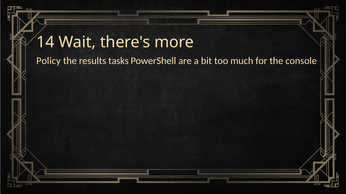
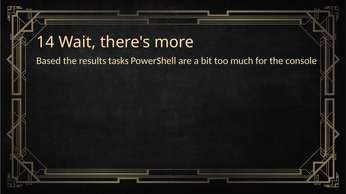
Policy: Policy -> Based (49, 61)
